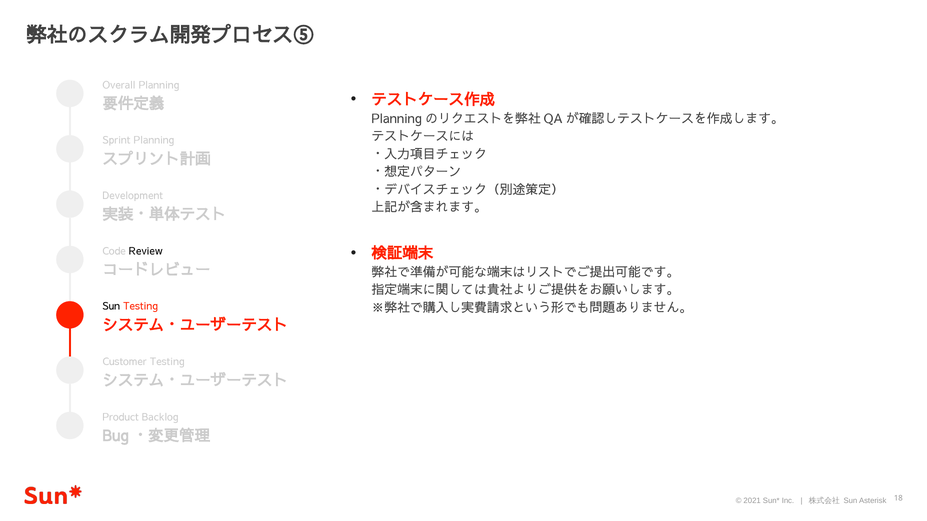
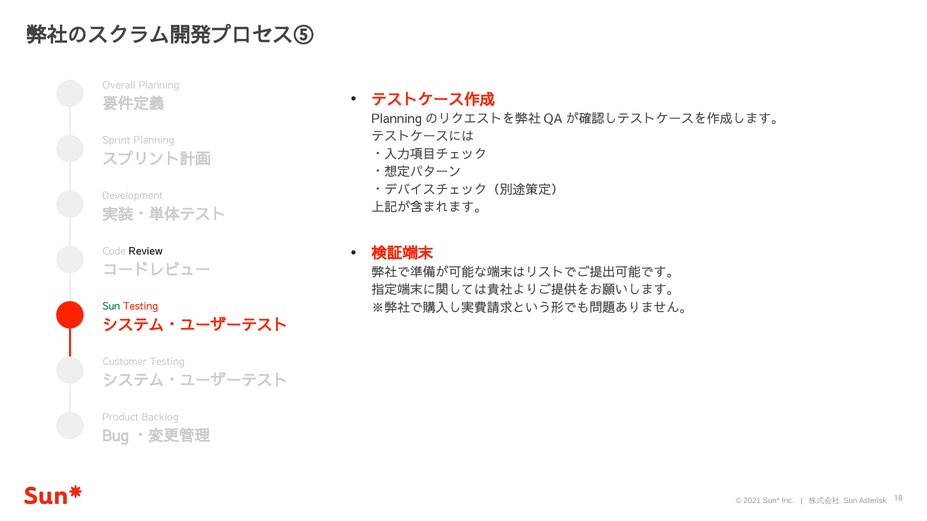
Sun colour: black -> green (111, 307)
